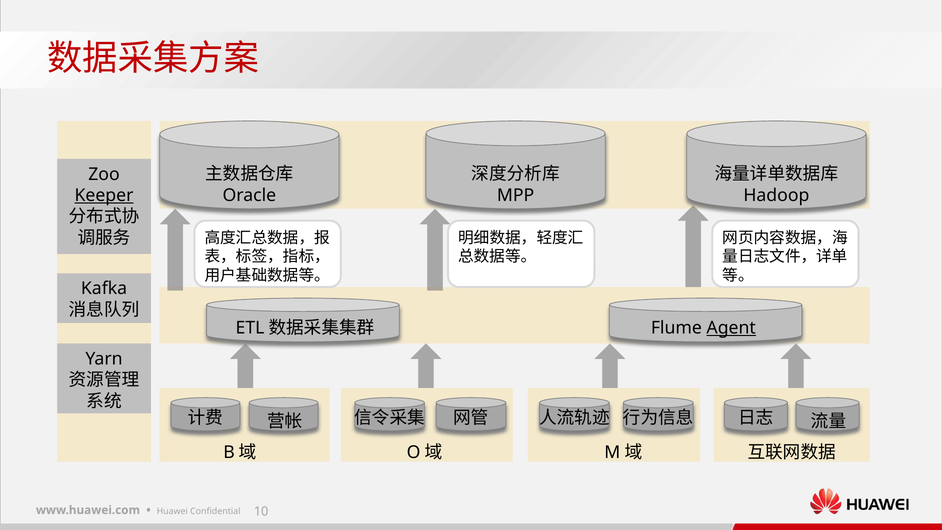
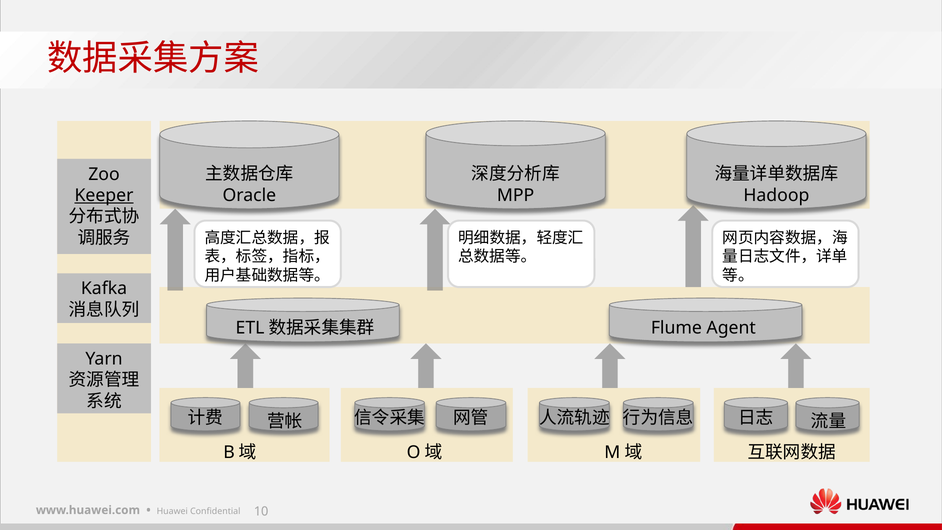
Agent underline: present -> none (731, 328)
